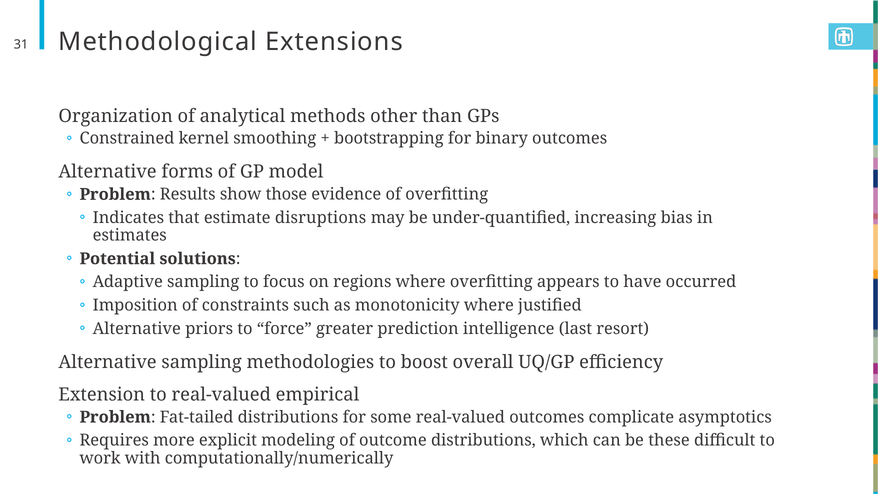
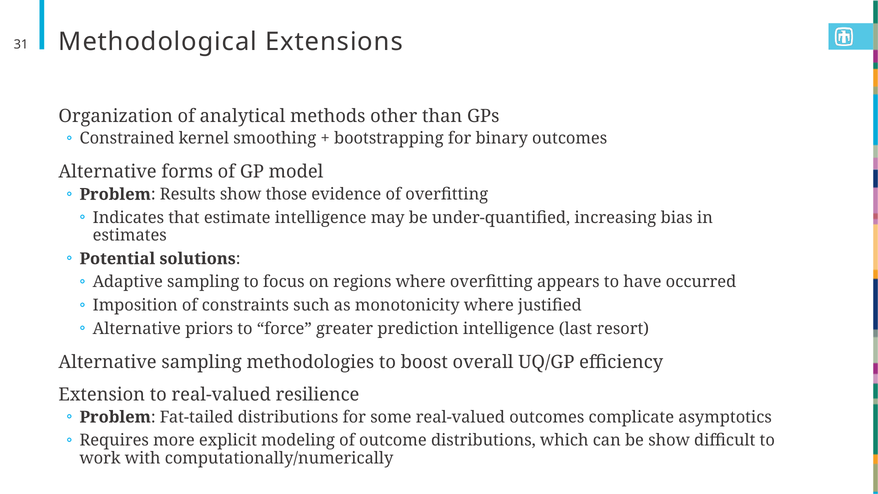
estimate disruptions: disruptions -> intelligence (321, 218)
empirical: empirical -> resilience (318, 395)
be these: these -> show (669, 440)
